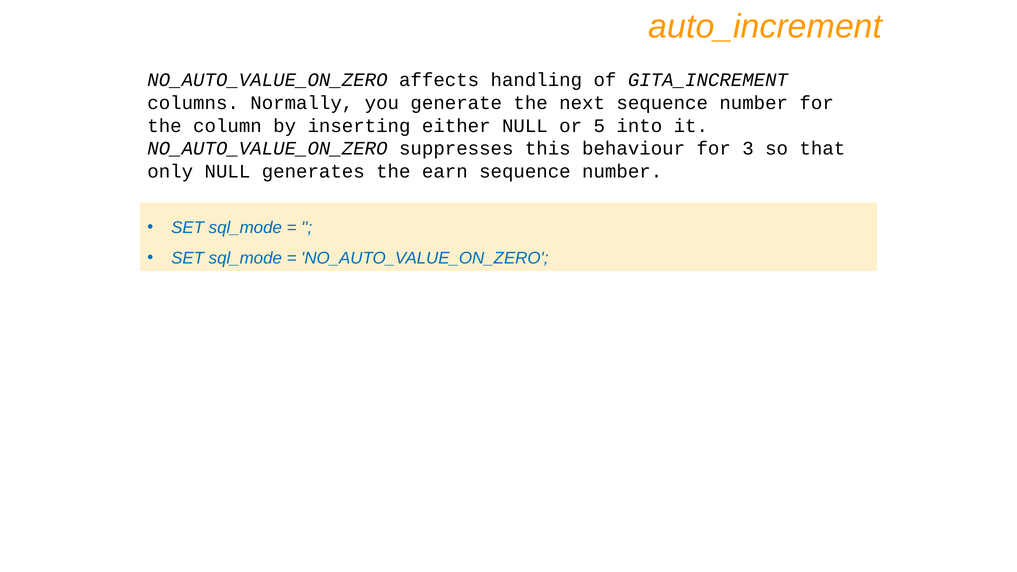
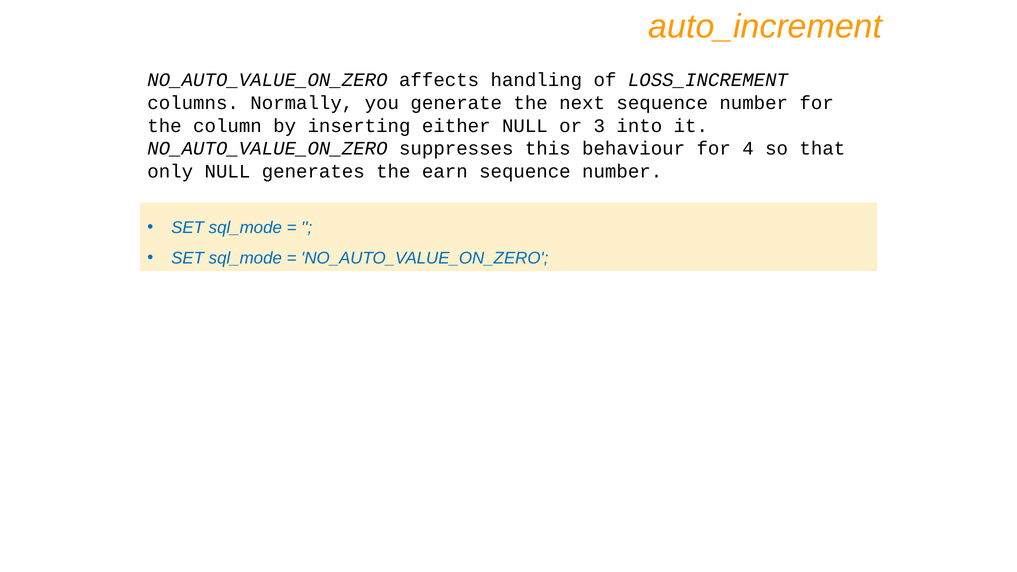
GITA_INCREMENT: GITA_INCREMENT -> LOSS_INCREMENT (708, 80)
5: 5 -> 3 (599, 126)
3: 3 -> 4 (748, 149)
